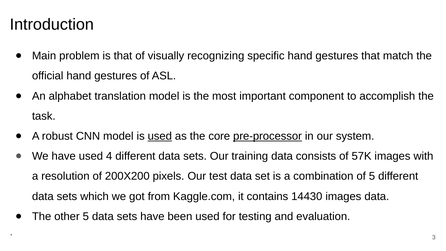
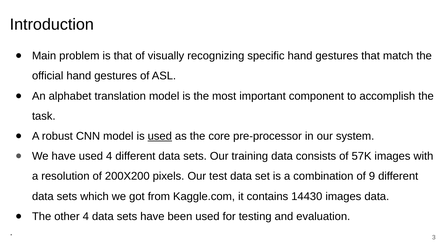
pre-processor underline: present -> none (268, 136)
of 5: 5 -> 9 (372, 176)
other 5: 5 -> 4 (86, 216)
